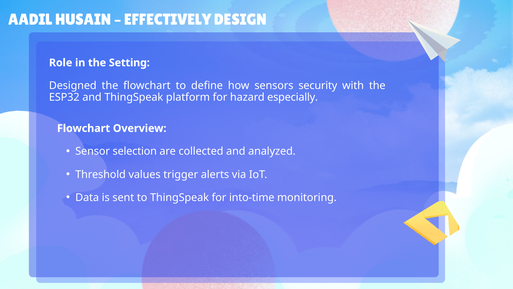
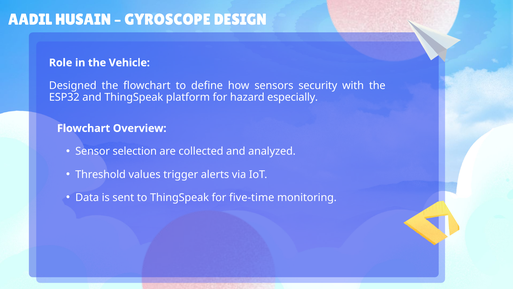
EFFECTIVELY: EFFECTIVELY -> GYROSCOPE (168, 20)
Setting: Setting -> Vehicle (129, 63)
into-time: into-time -> five-time (252, 197)
